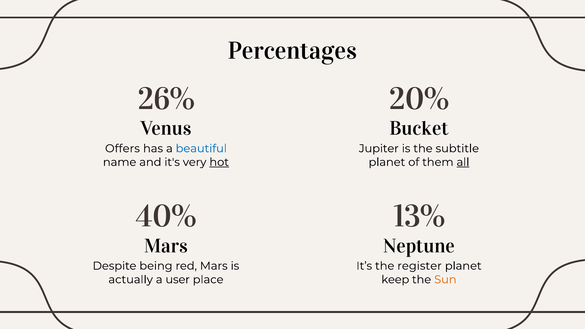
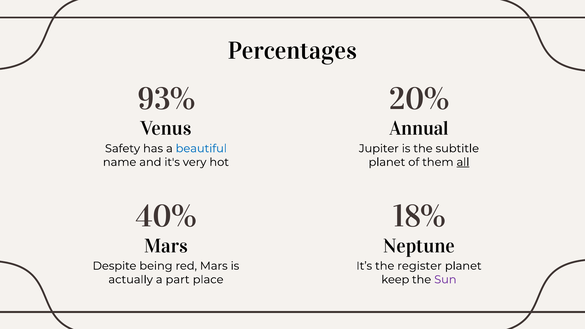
26%: 26% -> 93% (166, 99)
Bucket: Bucket -> Annual (419, 128)
Offers: Offers -> Safety (123, 149)
hot underline: present -> none (219, 162)
13%: 13% -> 18% (419, 216)
user: user -> part (178, 280)
Sun colour: orange -> purple (445, 280)
